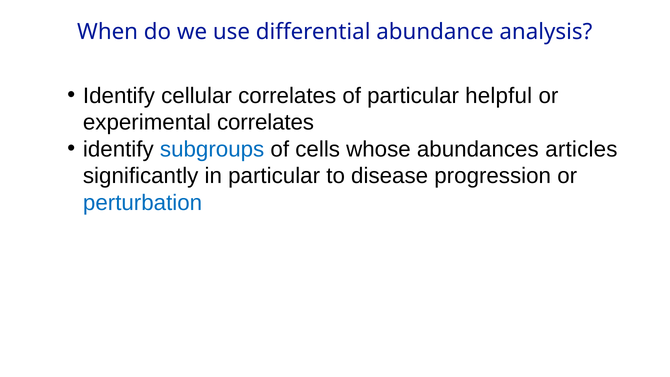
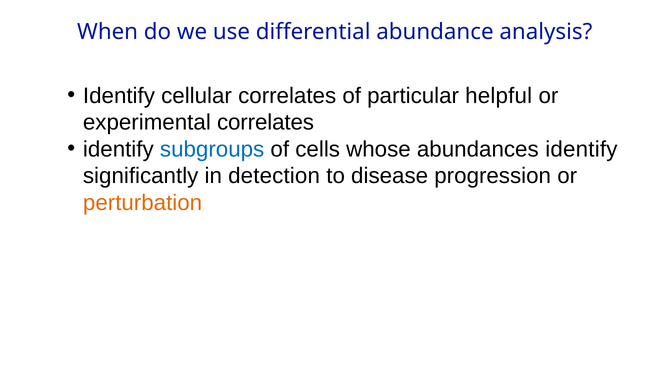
abundances articles: articles -> identify (581, 149)
in particular: particular -> detection (274, 176)
perturbation colour: blue -> orange (143, 203)
